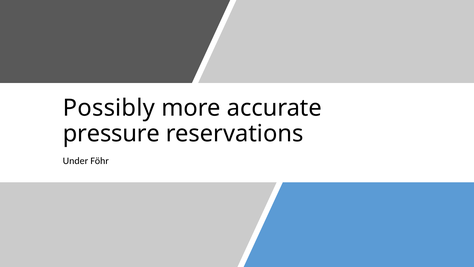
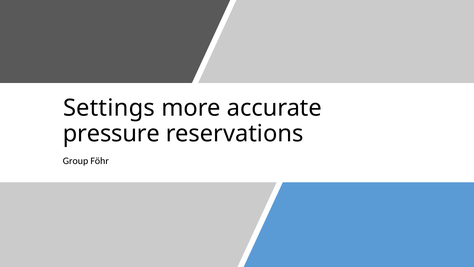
Possibly: Possibly -> Settings (109, 108)
Under: Under -> Group (75, 161)
